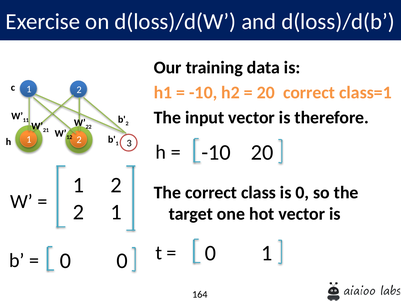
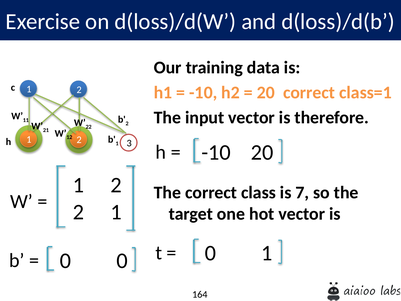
is 0: 0 -> 7 (302, 192)
